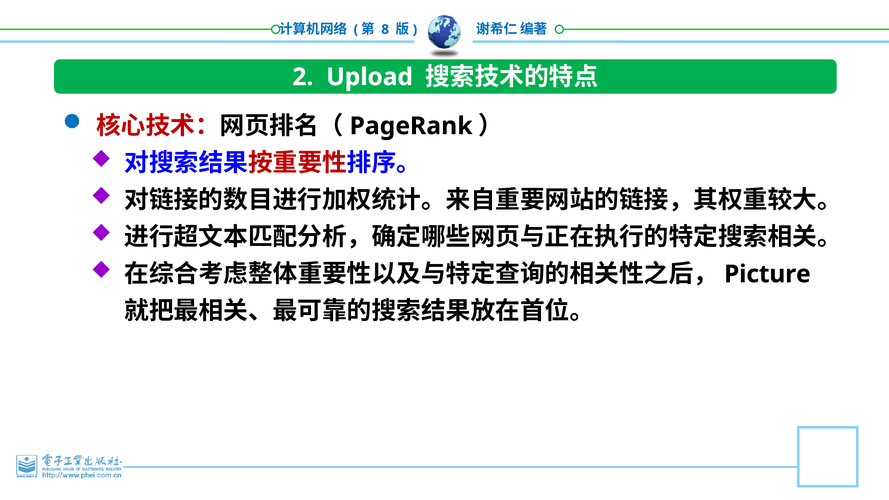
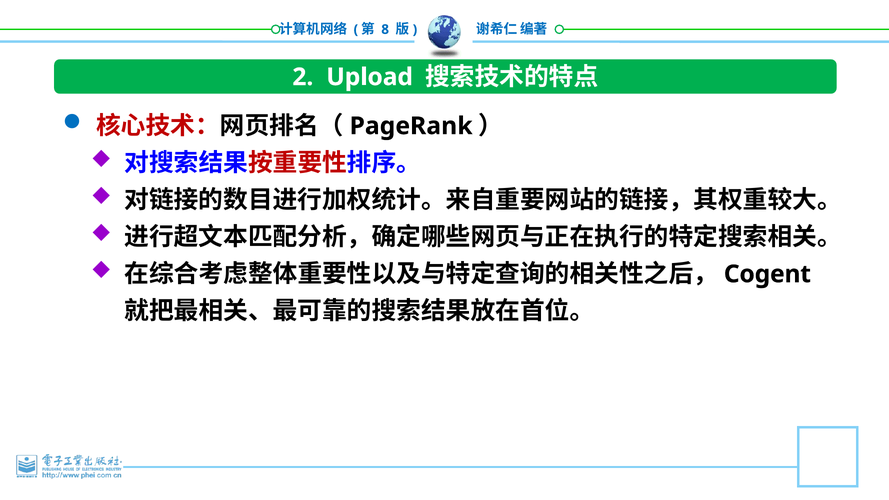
Picture: Picture -> Cogent (767, 274)
